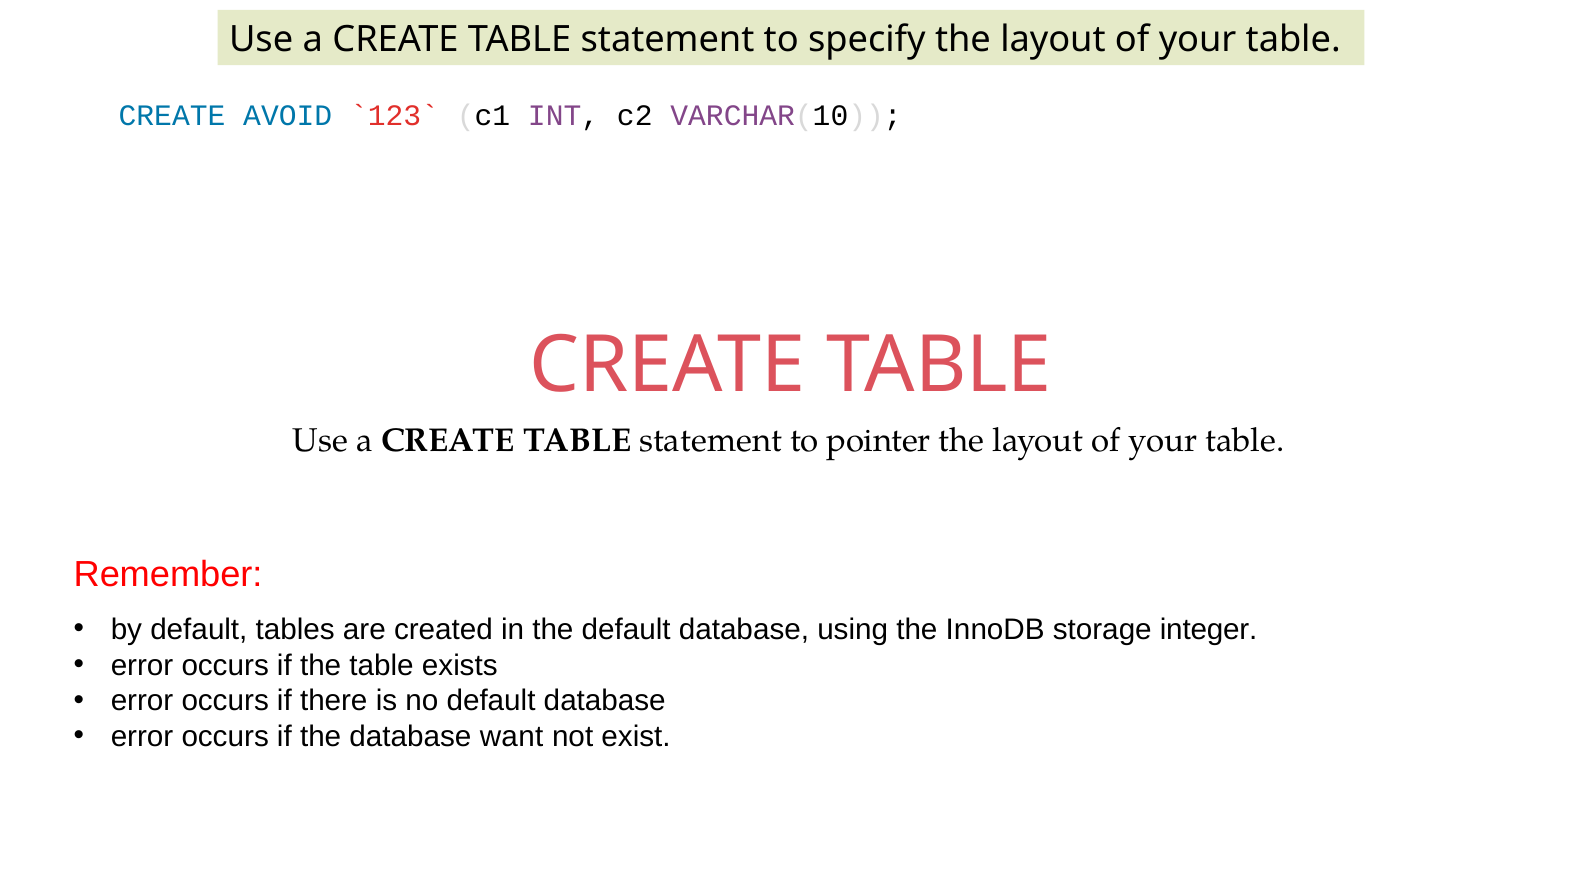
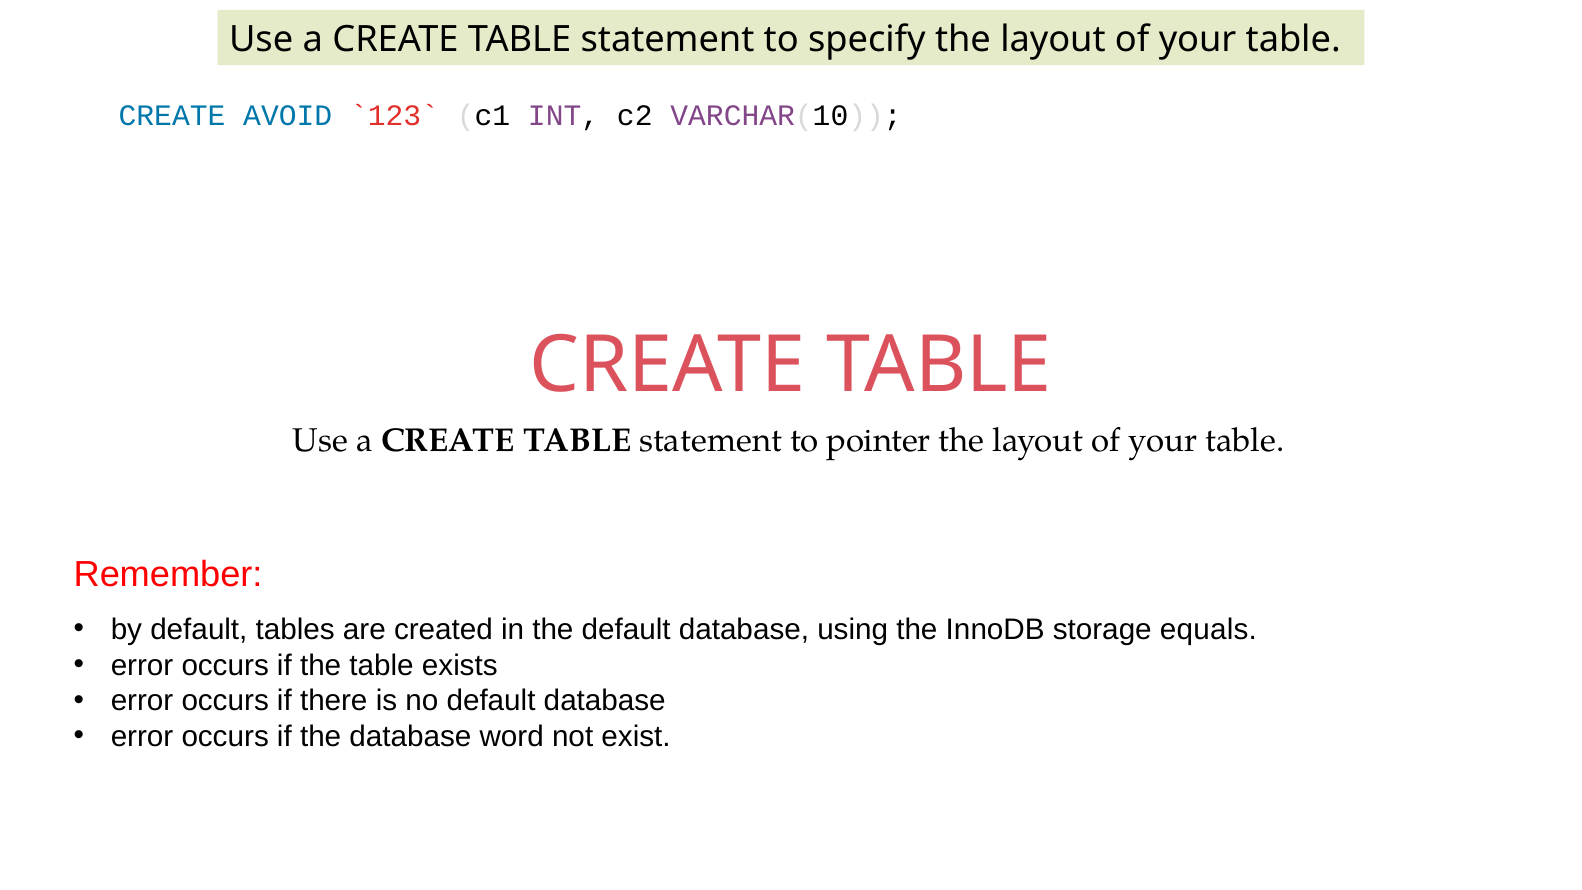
integer: integer -> equals (1208, 630)
want: want -> word (512, 736)
